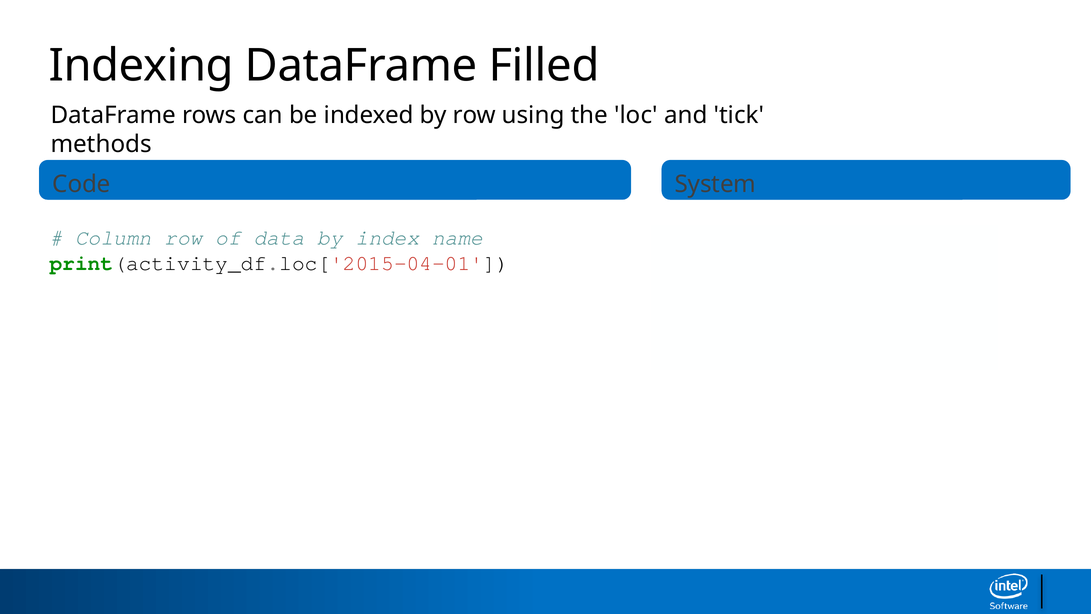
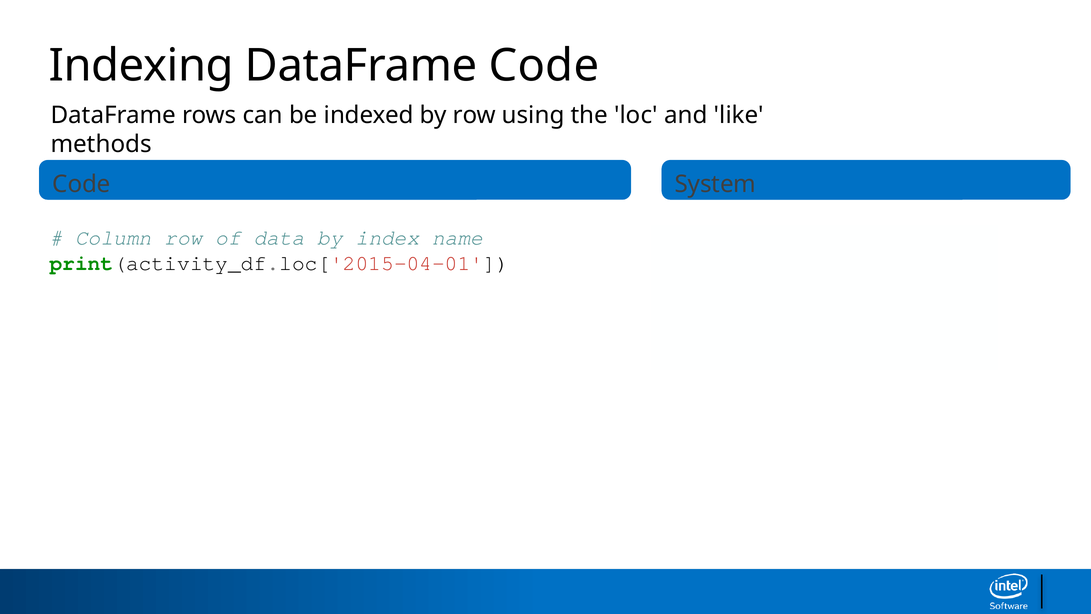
DataFrame Filled: Filled -> Code (544, 66)
tick: tick -> like (739, 115)
